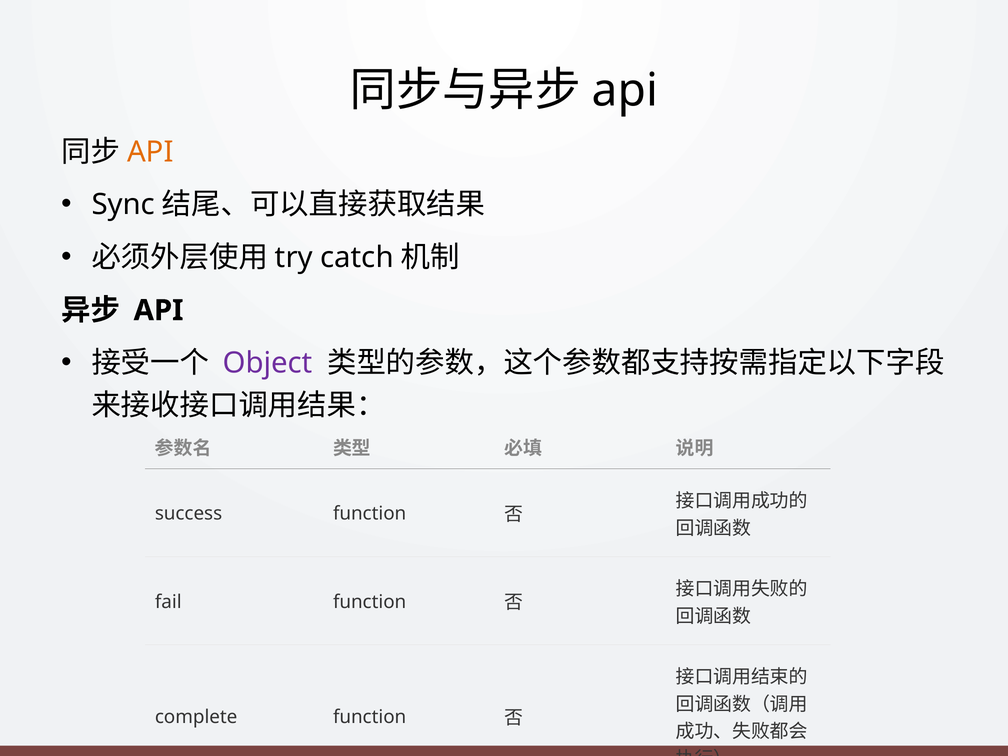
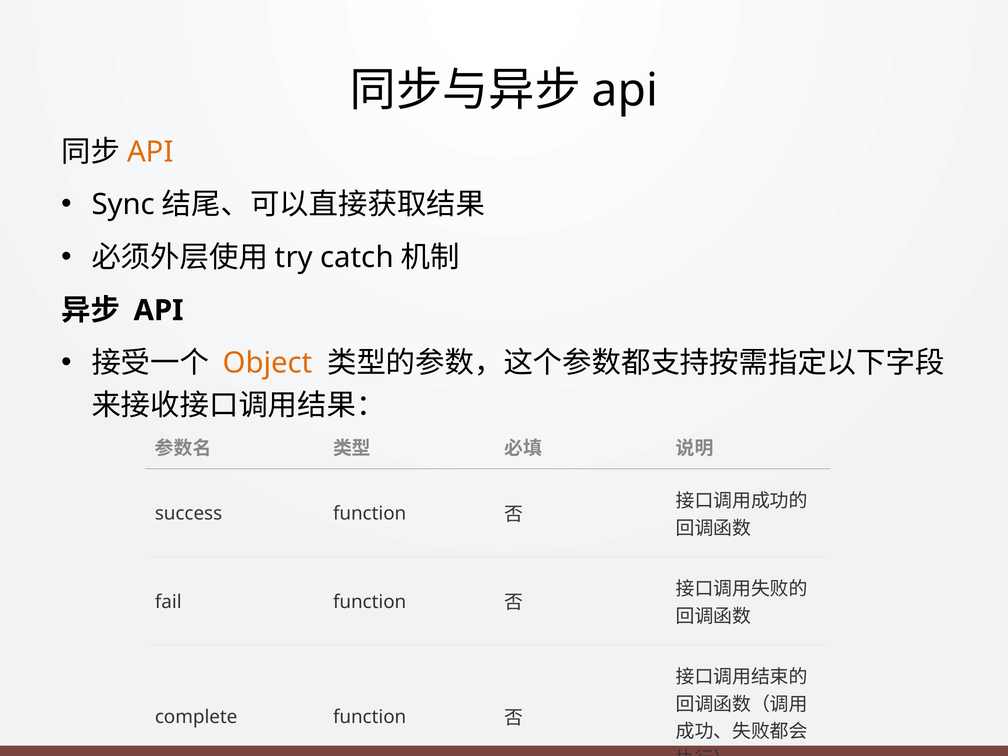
Object colour: purple -> orange (268, 363)
